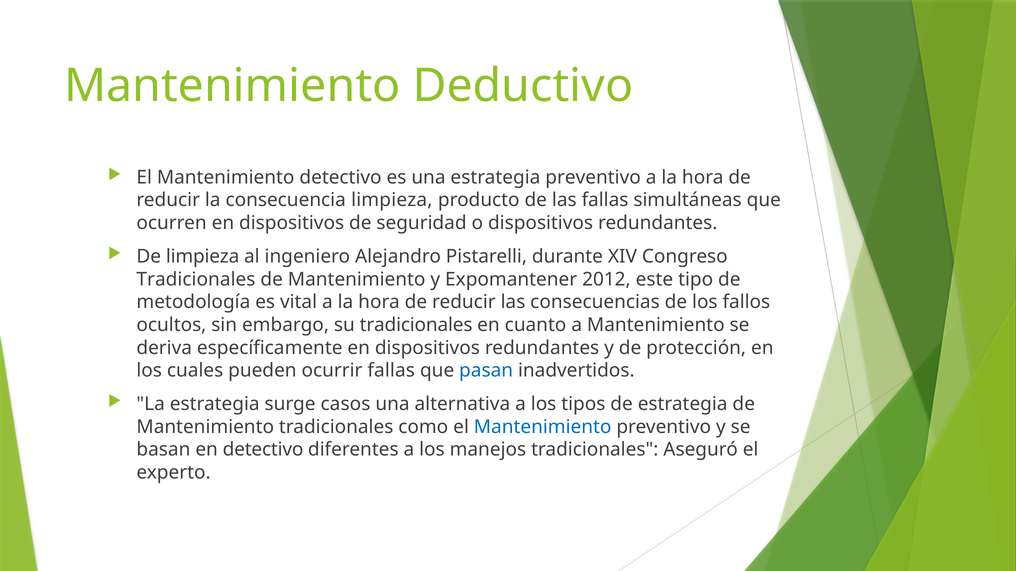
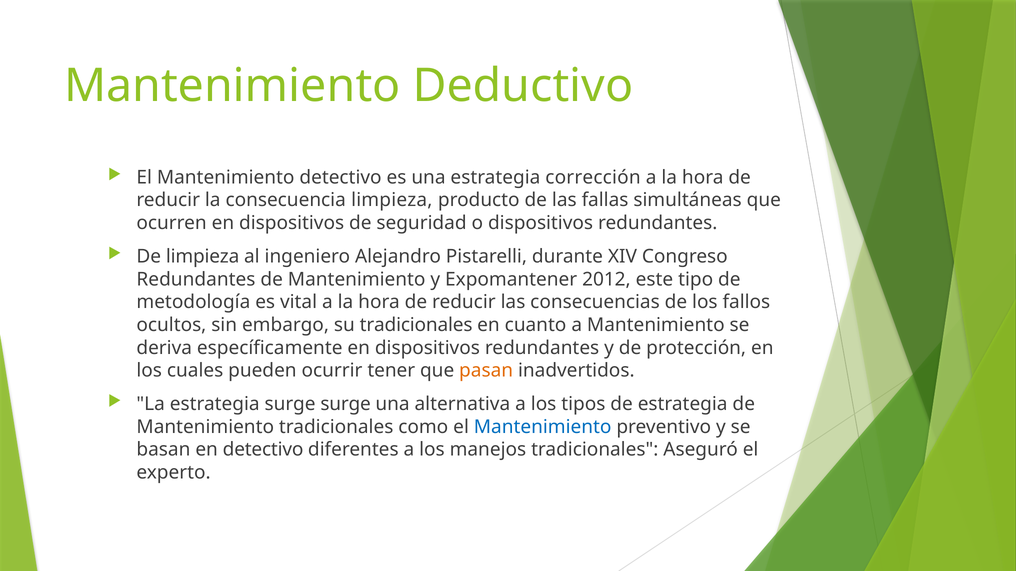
estrategia preventivo: preventivo -> corrección (593, 177)
Tradicionales: Tradicionales -> Redundantes (196, 279)
ocurrir fallas: fallas -> tener (391, 371)
pasan colour: blue -> orange (486, 371)
surge casos: casos -> surge (346, 404)
